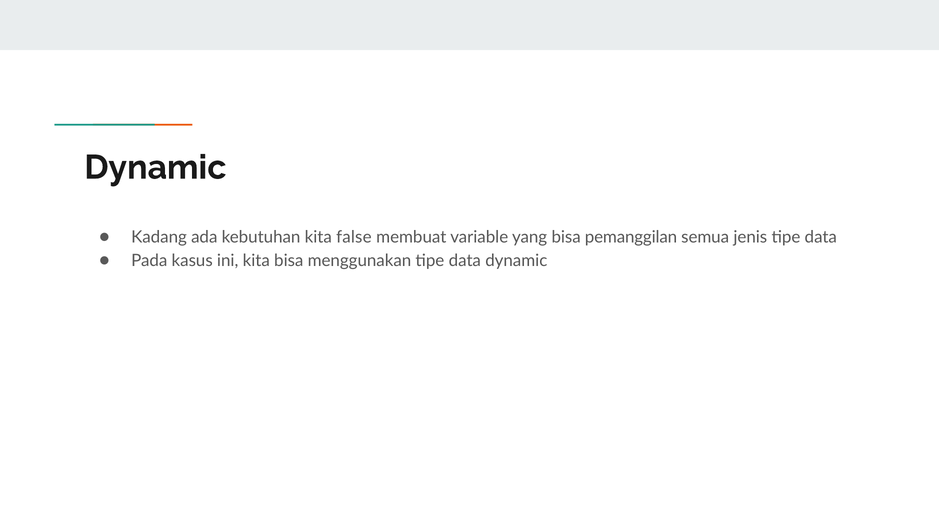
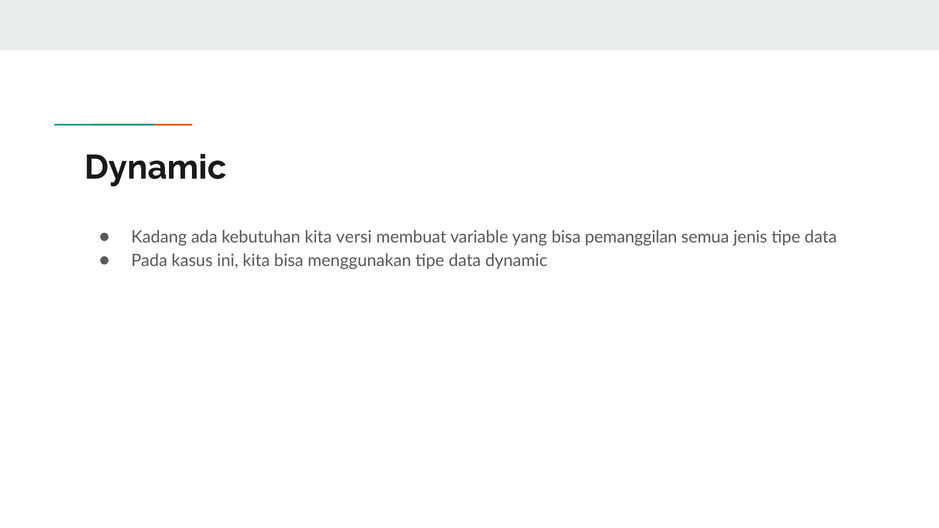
false: false -> versi (354, 237)
